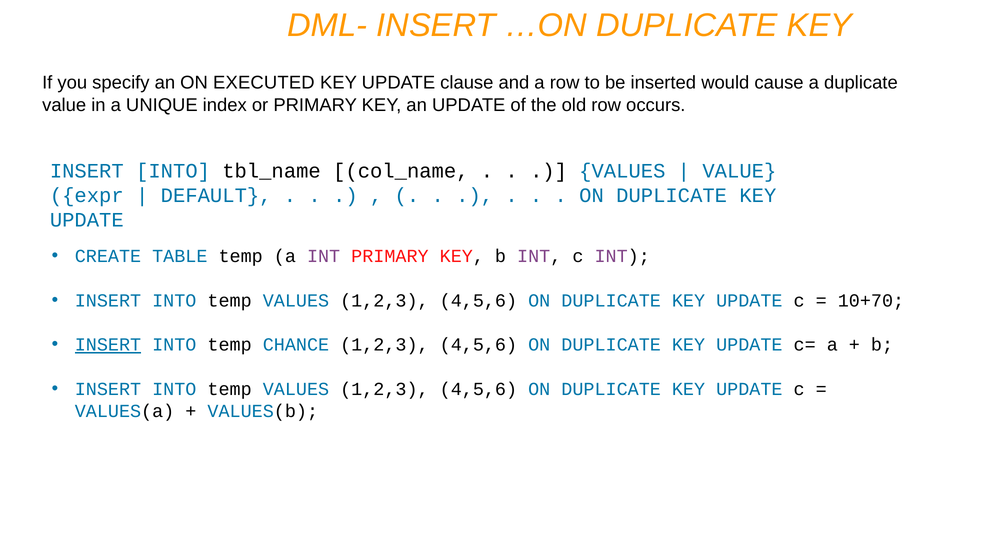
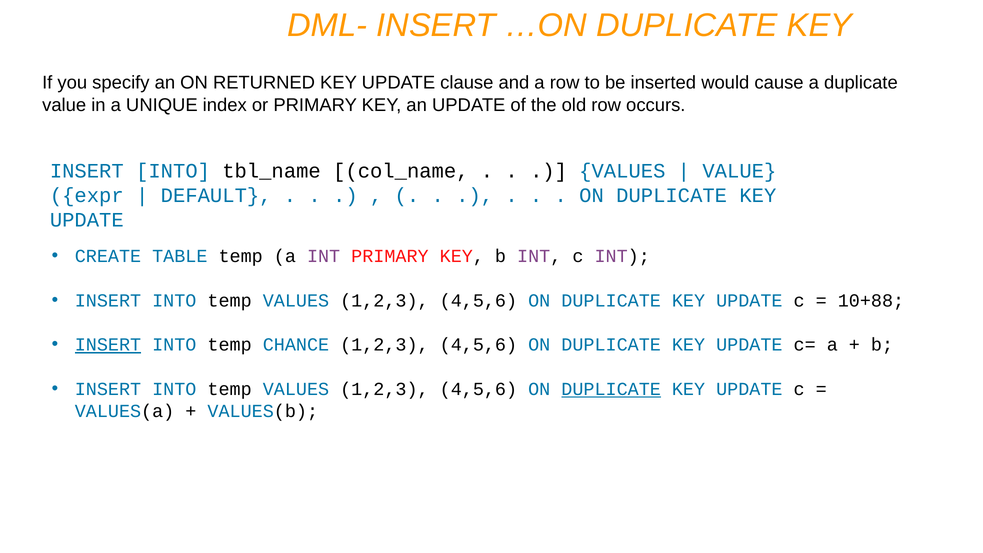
EXECUTED: EXECUTED -> RETURNED (264, 83)
10+70: 10+70 -> 10+88 (871, 301)
DUPLICATE underline: none -> present (611, 389)
